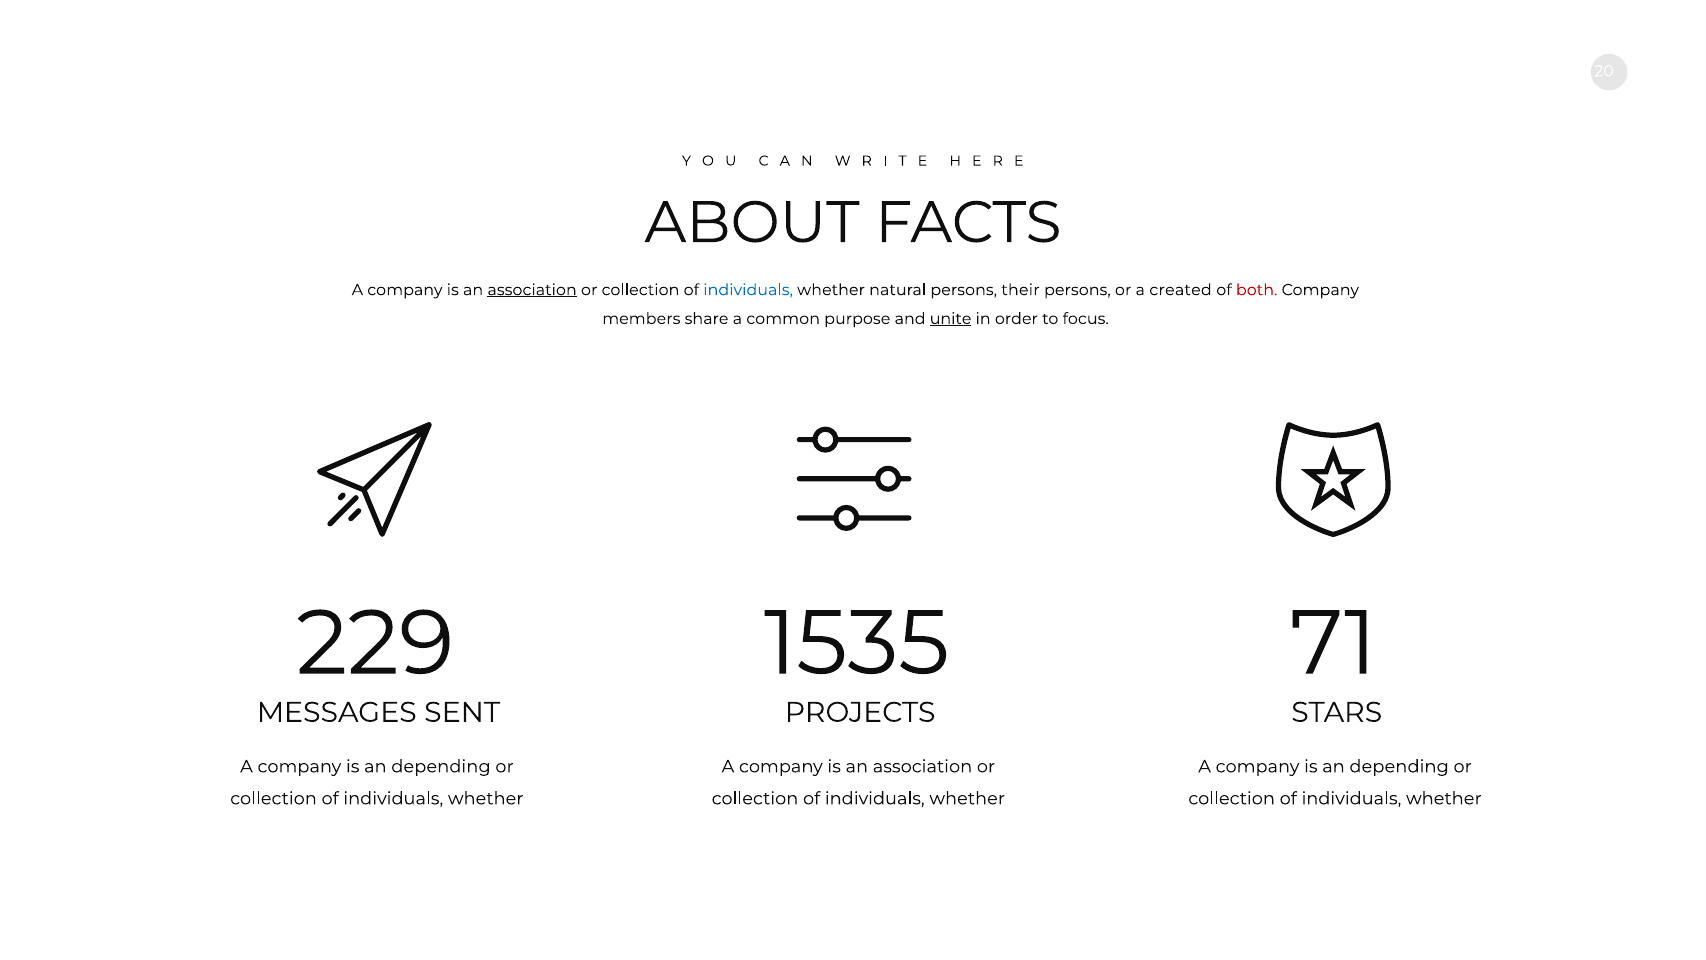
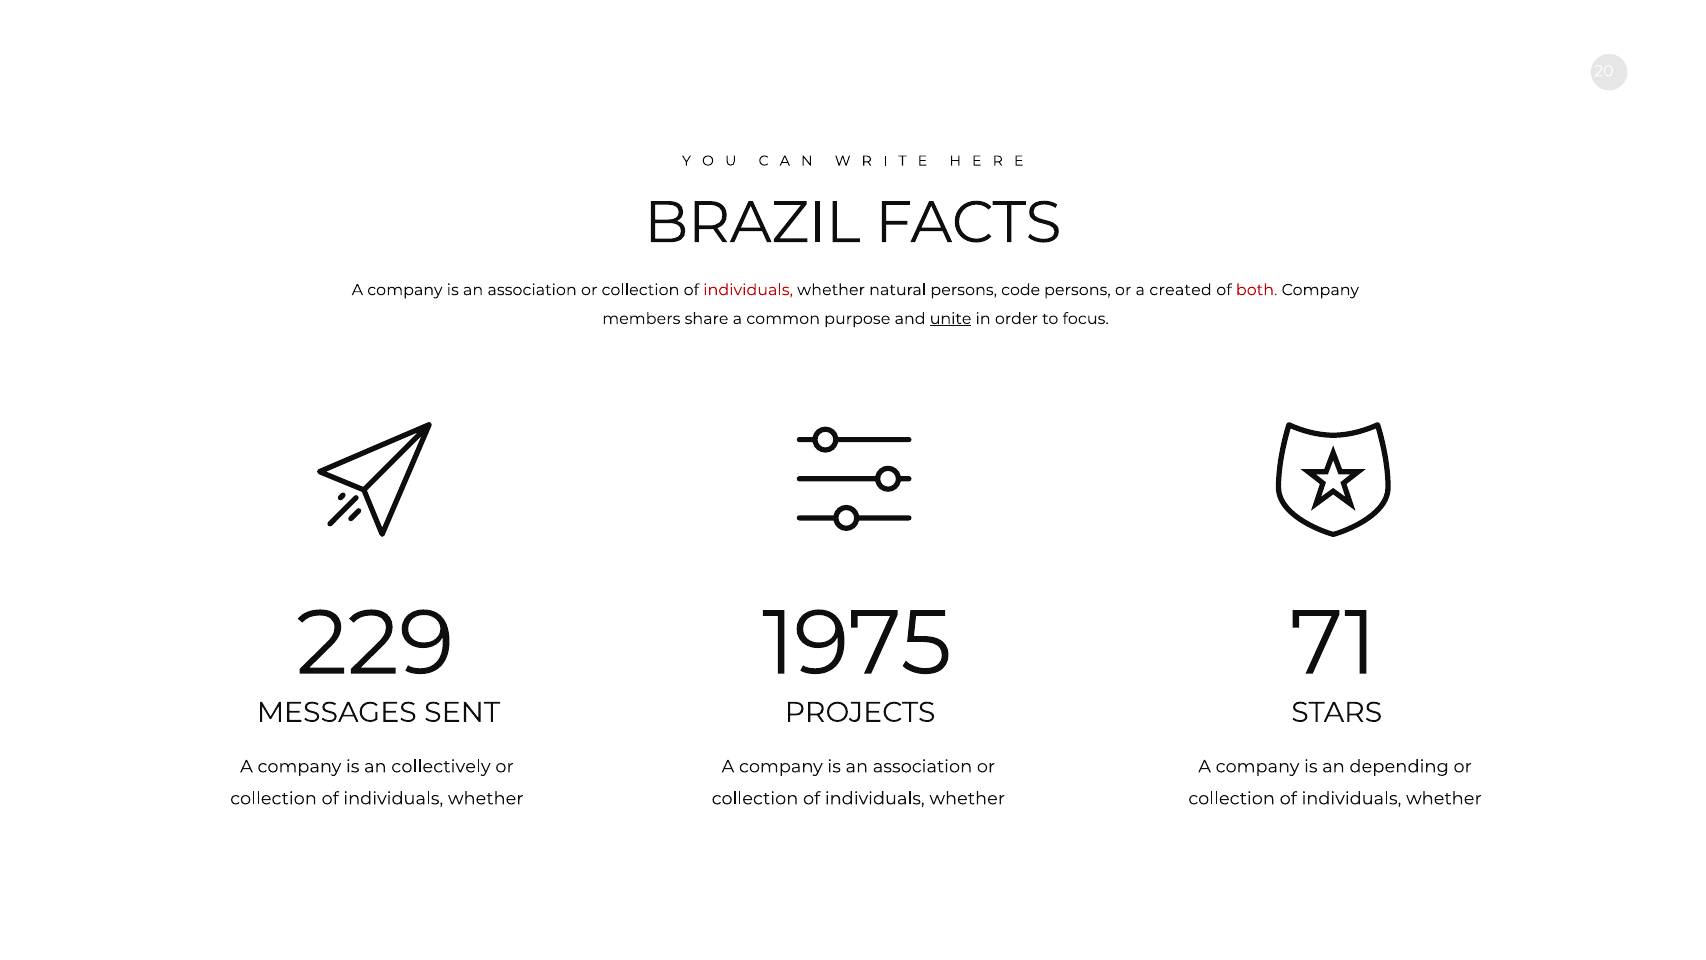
ABOUT: ABOUT -> BRAZIL (752, 223)
association underline: present -> none (532, 290)
individuals colour: blue -> red (748, 290)
their: their -> code (1021, 290)
1535: 1535 -> 1975 (857, 644)
depending: depending -> collectively (441, 766)
